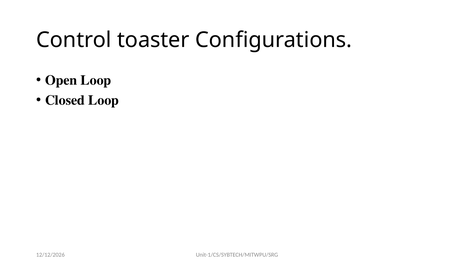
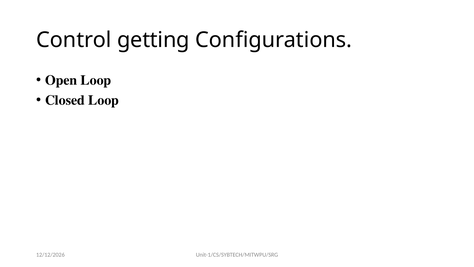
toaster: toaster -> getting (153, 40)
